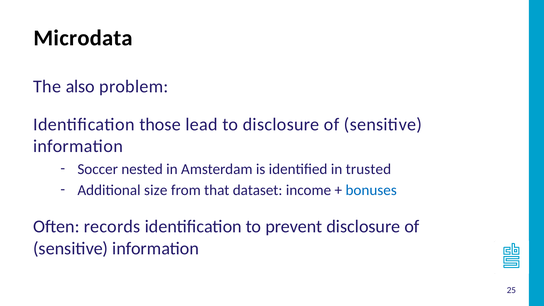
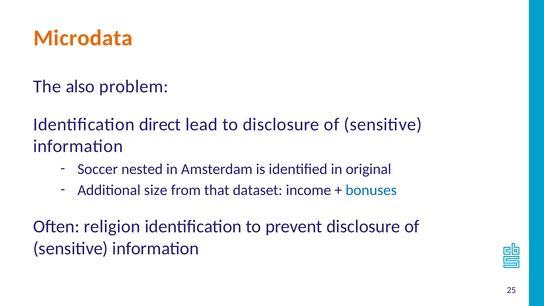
Microdata colour: black -> orange (83, 38)
those: those -> direct (160, 125)
trusted: trusted -> original (368, 169)
records: records -> religion (112, 227)
